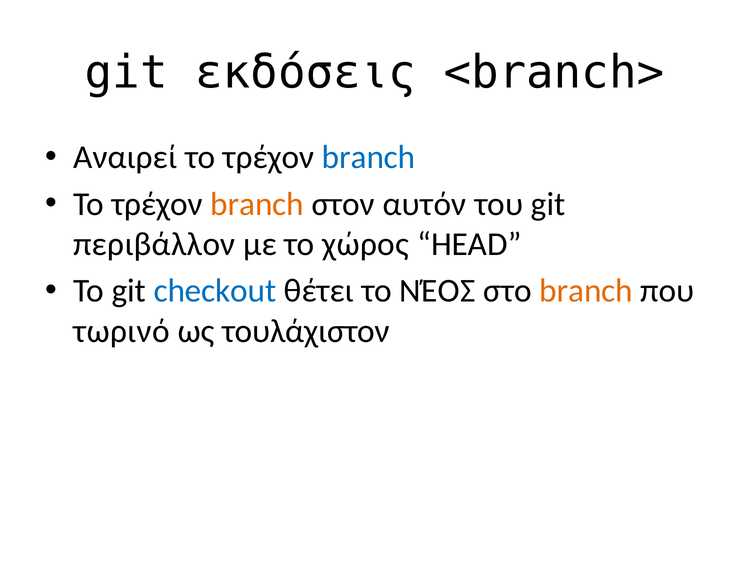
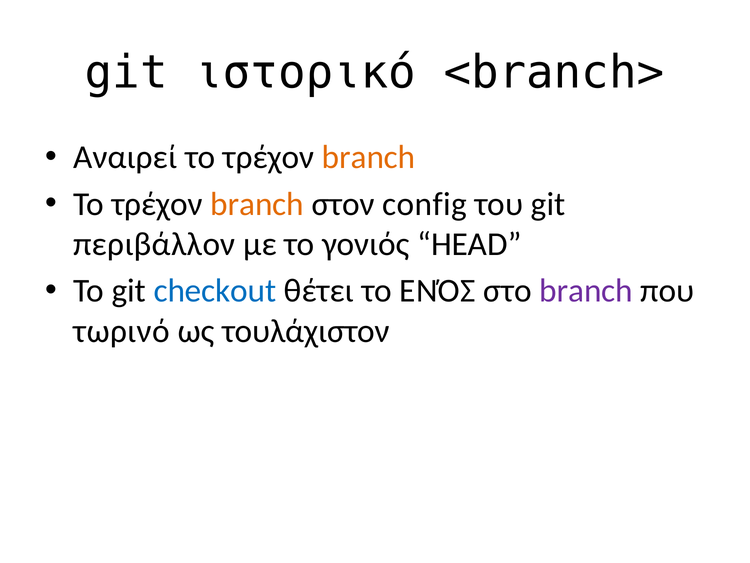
εκδόσεις: εκδόσεις -> ιστορικό (306, 73)
branch colour: blue -> orange (369, 157)
αυτόν: αυτόν -> config (425, 204)
χώρος: χώρος -> γονιός (366, 244)
ΝΈΟΣ: ΝΈΟΣ -> ΕΝΌΣ (438, 291)
branch colour: orange -> purple (586, 291)
